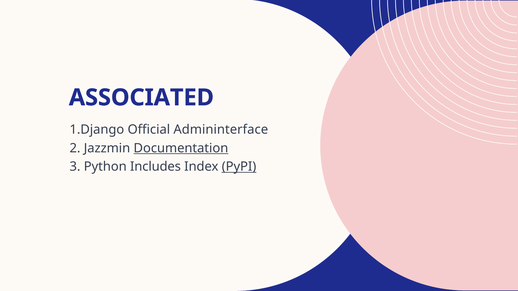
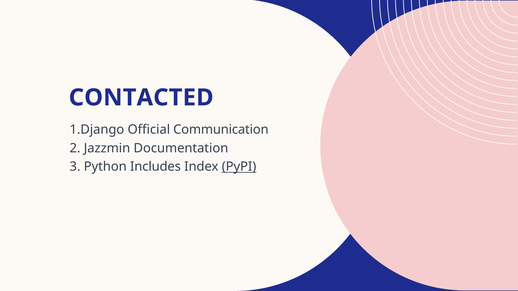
ASSOCIATED: ASSOCIATED -> CONTACTED (141, 98)
Admininterface: Admininterface -> Communication (221, 130)
Documentation underline: present -> none (181, 148)
